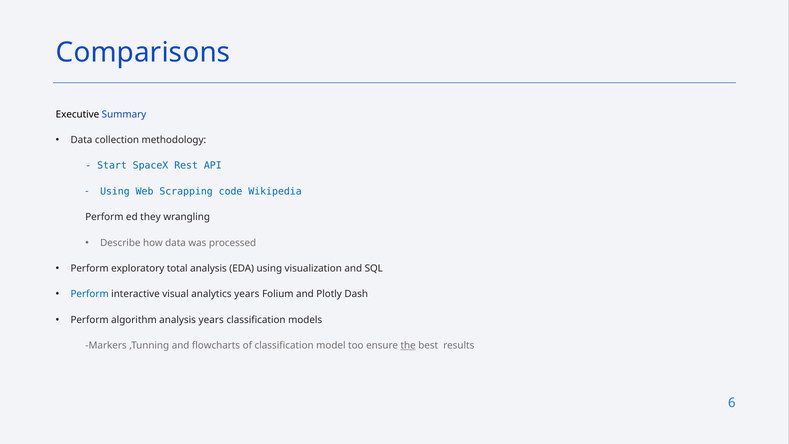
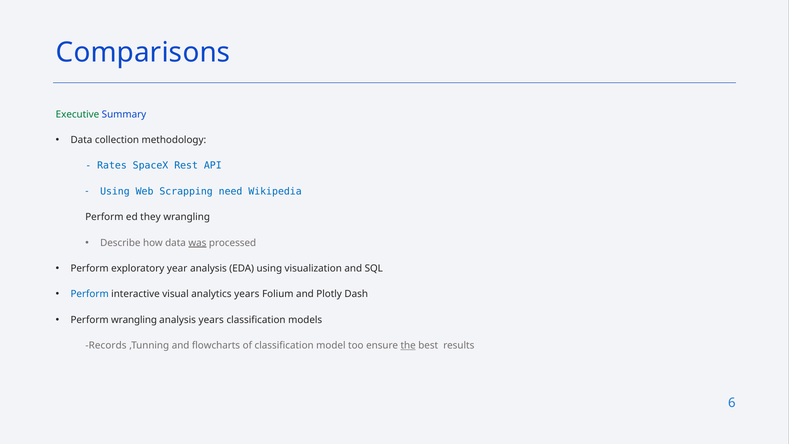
Executive colour: black -> green (77, 114)
Start: Start -> Rates (112, 166)
code: code -> need (231, 191)
was underline: none -> present (197, 243)
total: total -> year (177, 268)
Perform algorithm: algorithm -> wrangling (134, 320)
Markers: Markers -> Records (106, 345)
